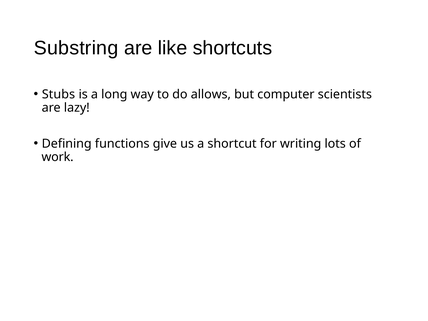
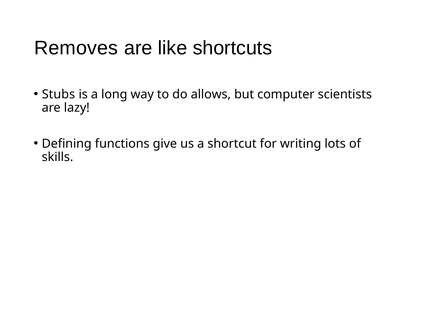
Substring: Substring -> Removes (76, 48)
work: work -> skills (58, 157)
